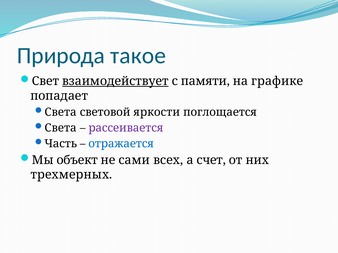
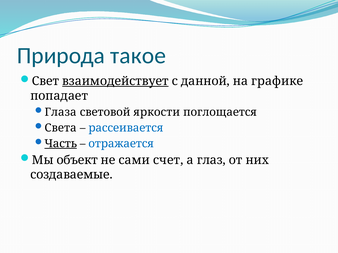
памяти: памяти -> данной (205, 81)
Света: Света -> Глаза (61, 112)
рассеивается colour: purple -> blue (126, 128)
Часть underline: none -> present (61, 144)
всех: всех -> счет (168, 160)
счет: счет -> глаз (211, 160)
трехмерных: трехмерных -> создаваемые (72, 175)
